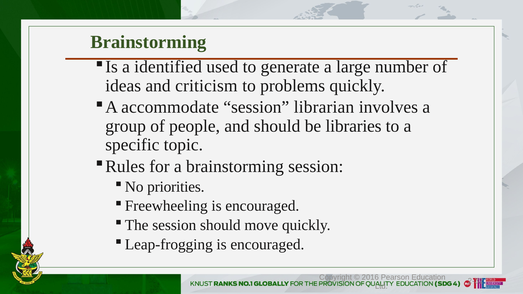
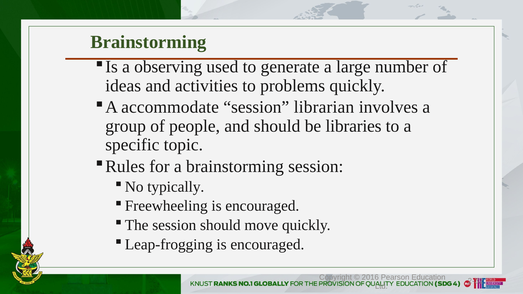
identified: identified -> observing (168, 67)
criticism: criticism -> activities (206, 86)
priorities: priorities -> typically (176, 187)
